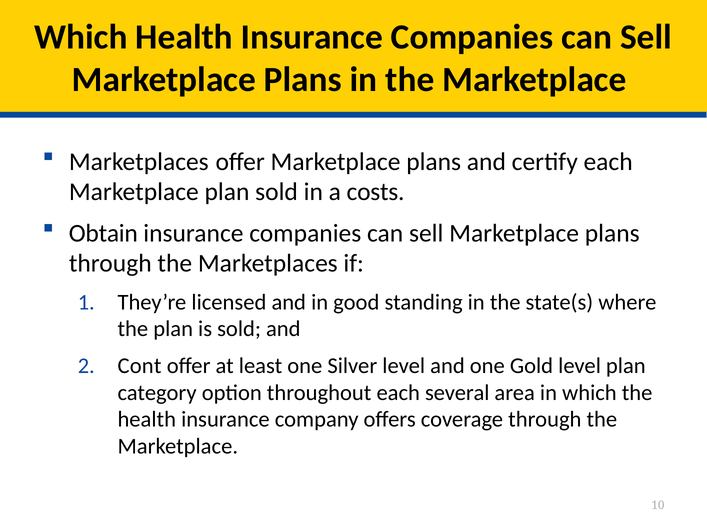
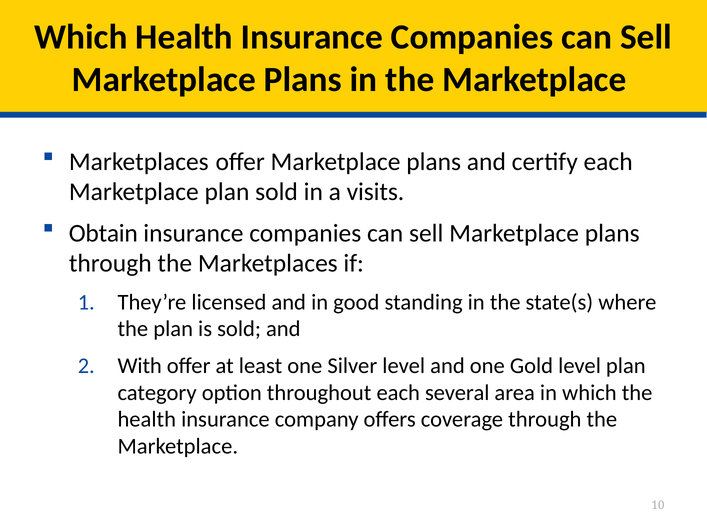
costs: costs -> visits (375, 192)
Cont: Cont -> With (140, 366)
